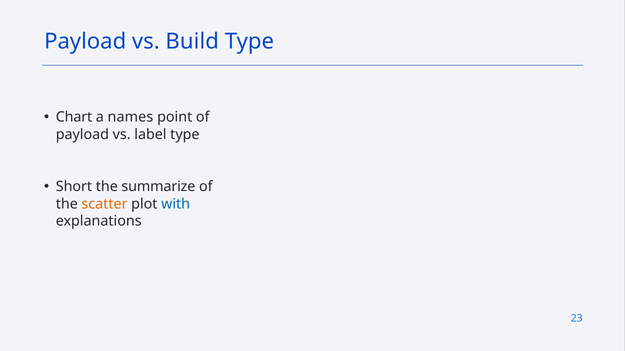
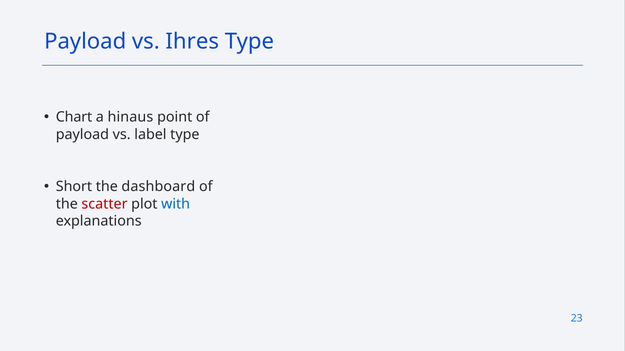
Build: Build -> Ihres (192, 42)
names: names -> hinaus (130, 117)
summarize: summarize -> dashboard (158, 187)
scatter colour: orange -> red (105, 204)
